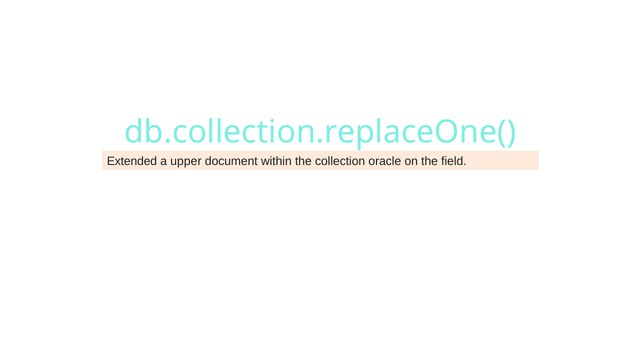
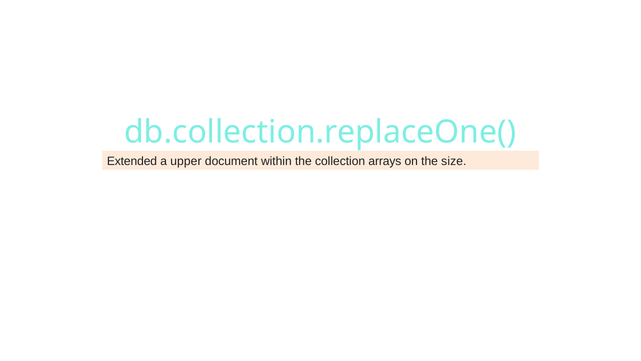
oracle: oracle -> arrays (385, 161)
field: field -> size (454, 161)
